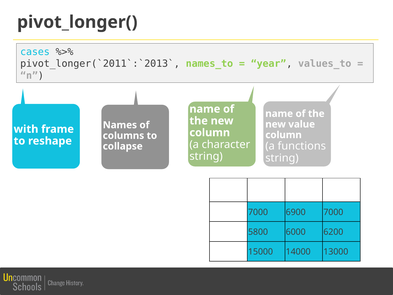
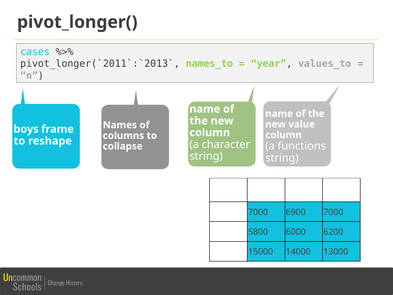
with: with -> boys (26, 129)
